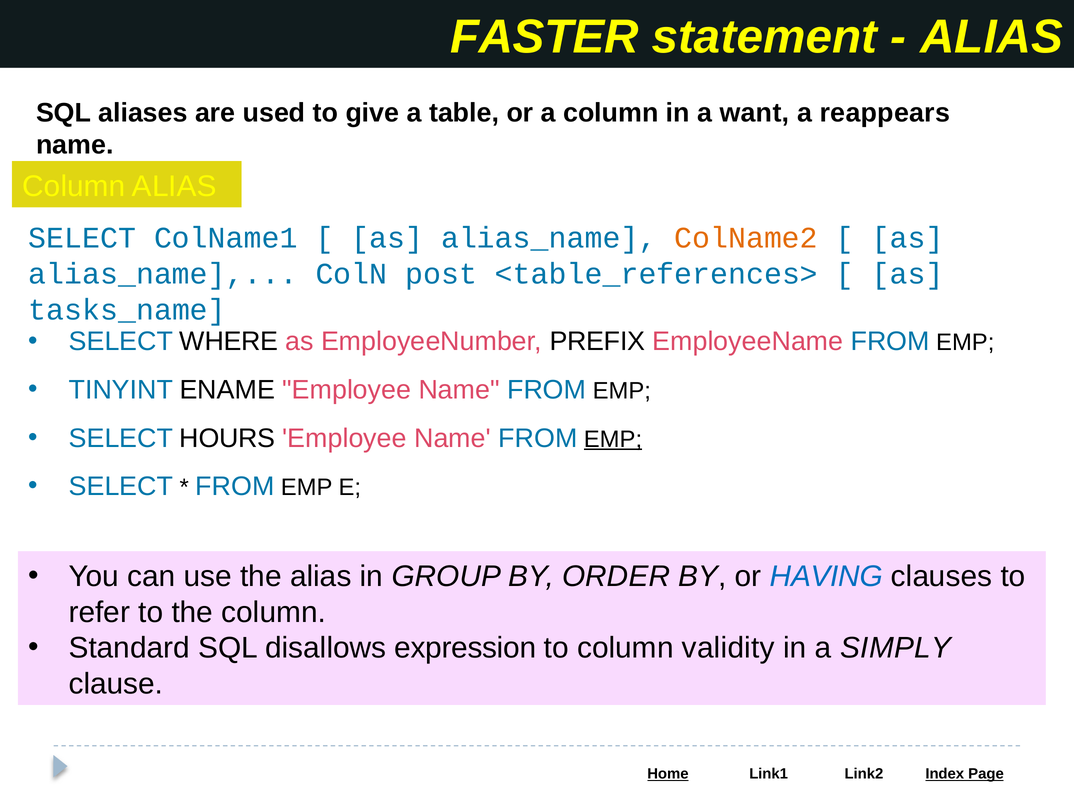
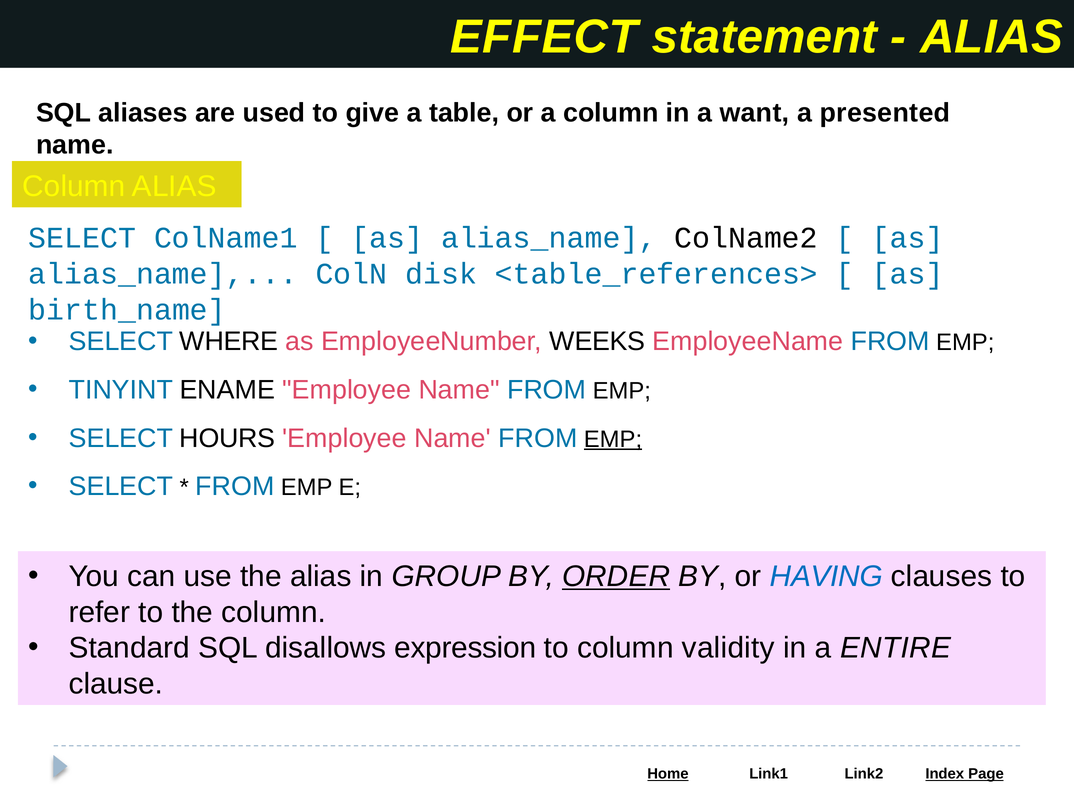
FASTER: FASTER -> EFFECT (544, 37)
reappears: reappears -> presented (885, 113)
ColName2 colour: orange -> black (746, 238)
post: post -> disk (441, 274)
tasks_name: tasks_name -> birth_name (127, 310)
PREFIX: PREFIX -> WEEKS (597, 342)
ORDER underline: none -> present (616, 577)
SIMPLY: SIMPLY -> ENTIRE (896, 648)
